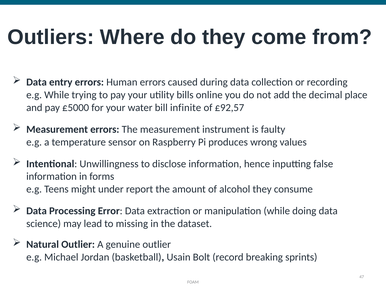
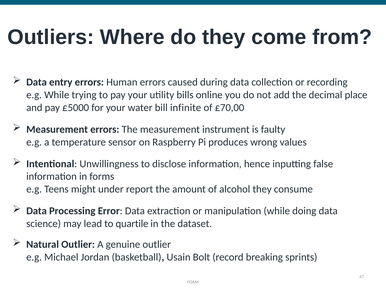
£92,57: £92,57 -> £70,00 (230, 108)
missing: missing -> quartile (132, 223)
